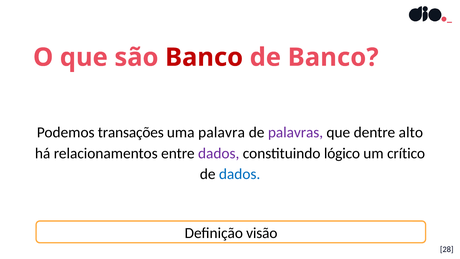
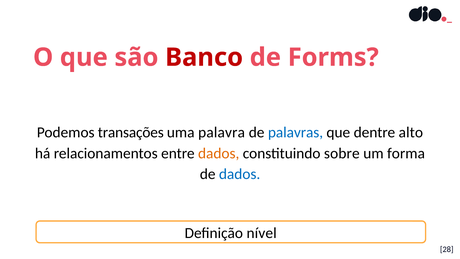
de Banco: Banco -> Forms (333, 57)
palavras colour: purple -> blue (296, 132)
dados colour: purple -> orange (219, 153)
lógico: lógico -> sobre (342, 153)
crítico: crítico -> forma (406, 153)
visão: visão -> nível (262, 233)
